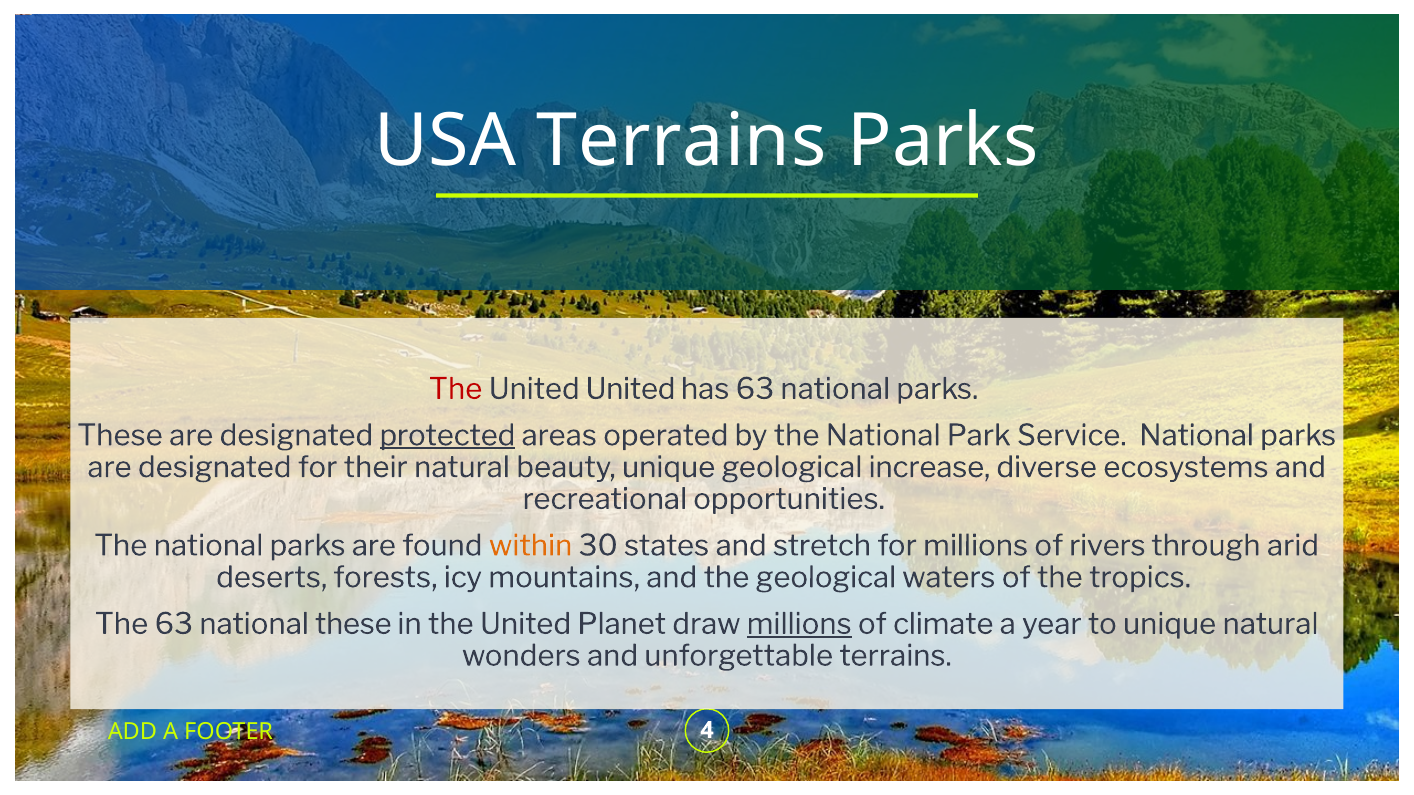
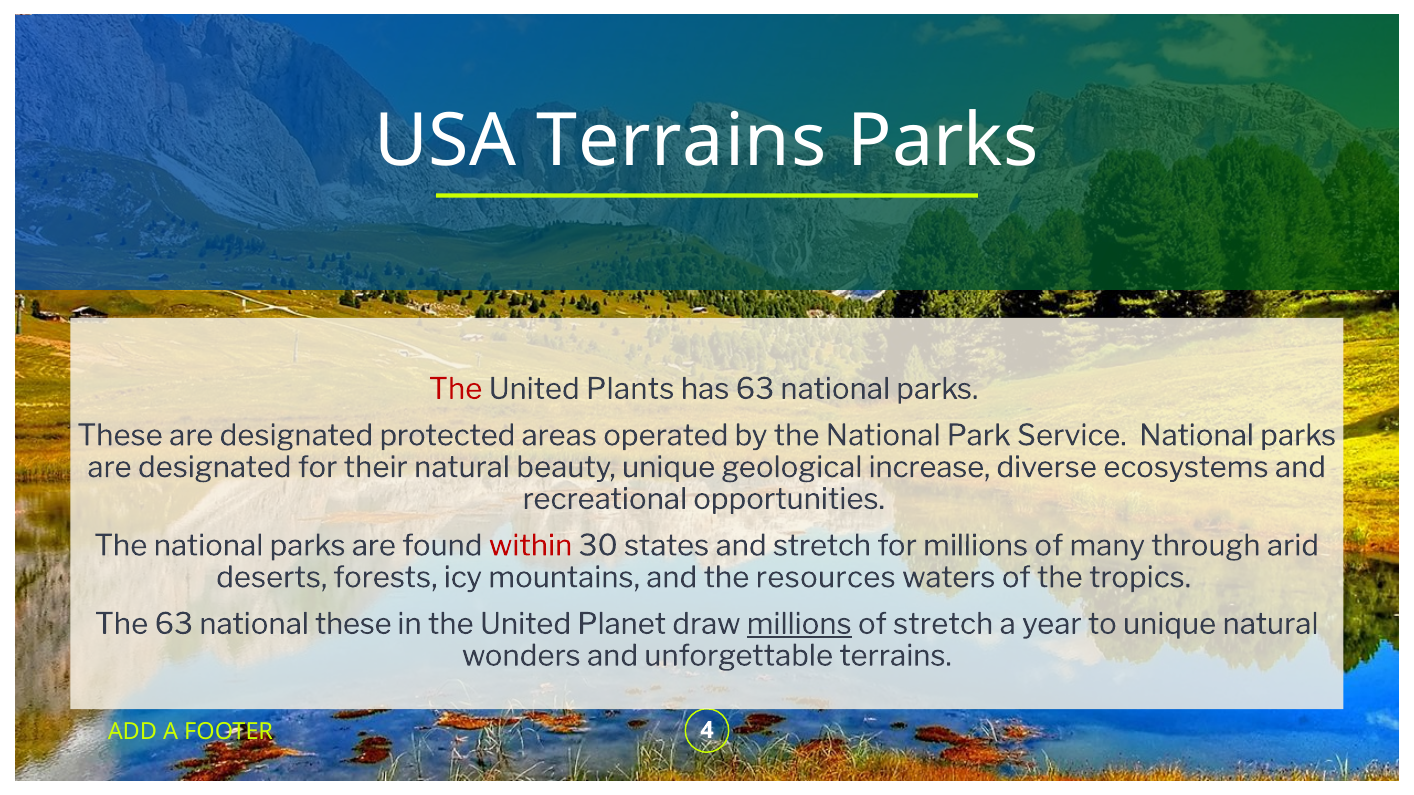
United United: United -> Plants (630, 389)
protected underline: present -> none (447, 436)
within colour: orange -> red (531, 546)
rivers: rivers -> many (1107, 546)
the geological: geological -> resources (826, 578)
of climate: climate -> stretch (943, 624)
